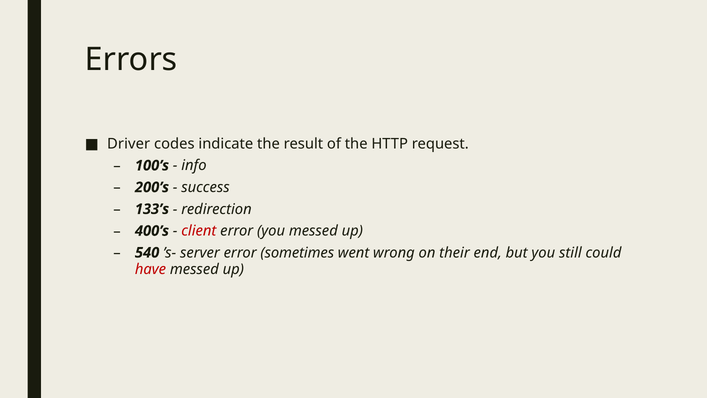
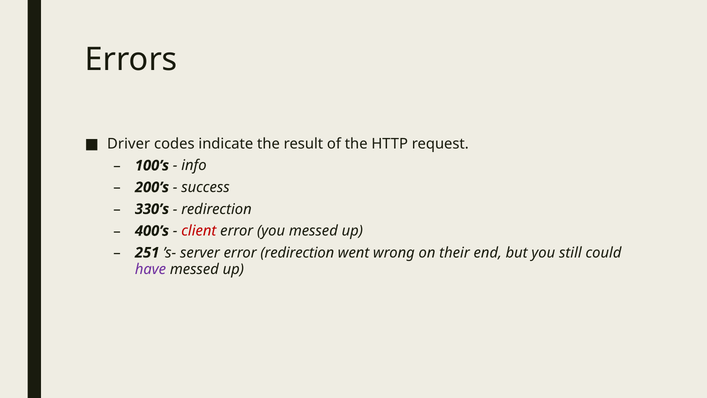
133’s: 133’s -> 330’s (152, 209)
540: 540 -> 251 (147, 253)
error sometimes: sometimes -> redirection (297, 253)
have colour: red -> purple (150, 269)
